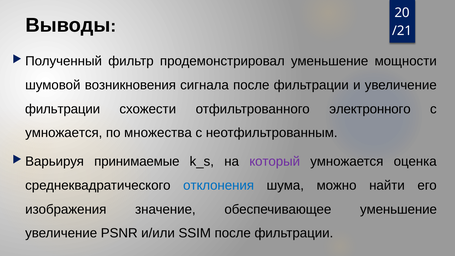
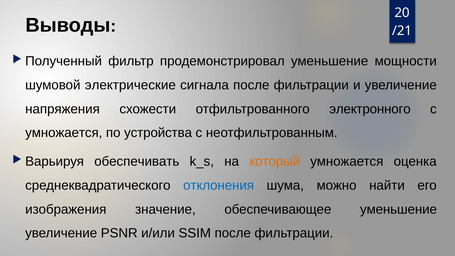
возникновения: возникновения -> электрические (130, 85)
фильтрации: фильтрации -> напряжения (63, 109)
множества: множества -> устройства (158, 133)
принимаемые: принимаемые -> обеспечивать (137, 161)
который colour: purple -> orange (275, 161)
